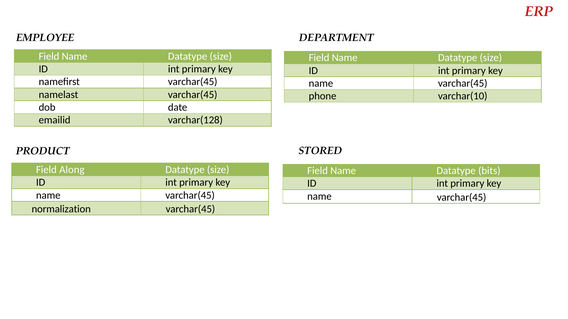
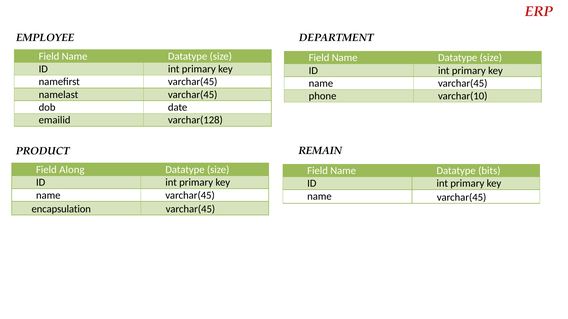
STORED: STORED -> REMAIN (320, 151)
normalization: normalization -> encapsulation (61, 209)
